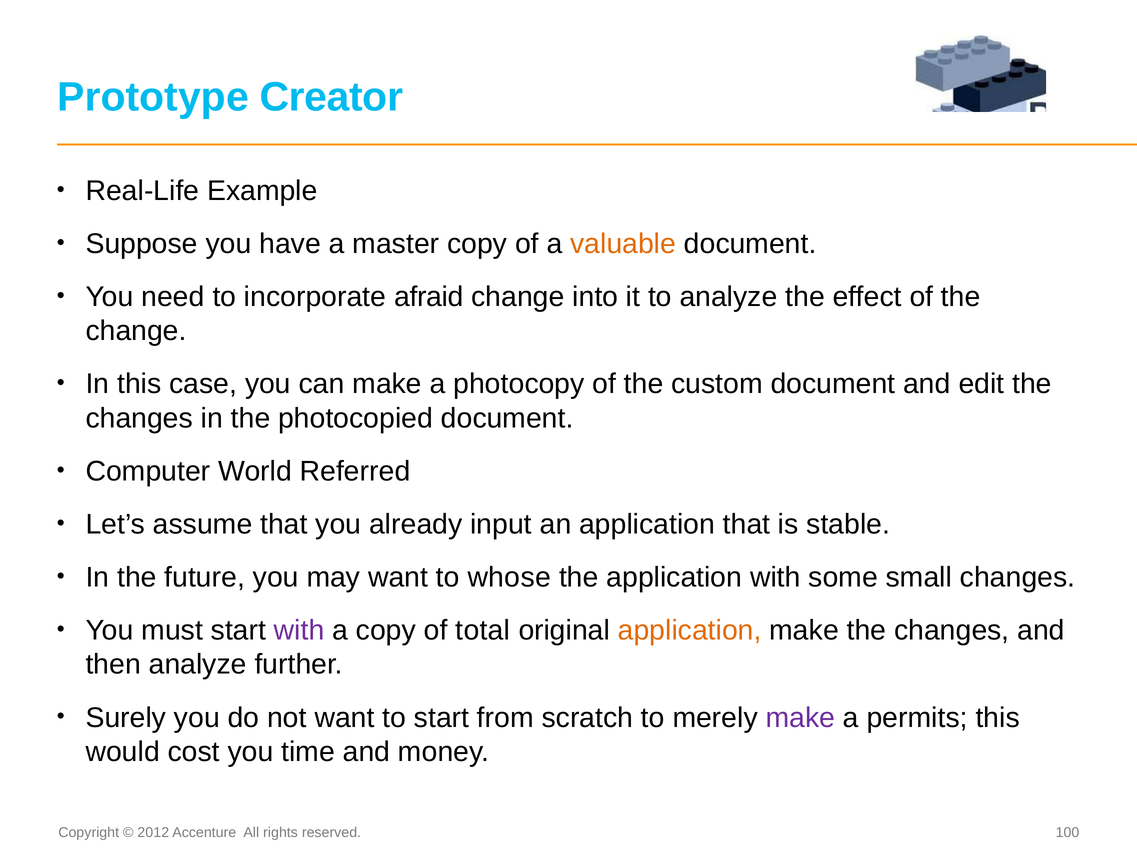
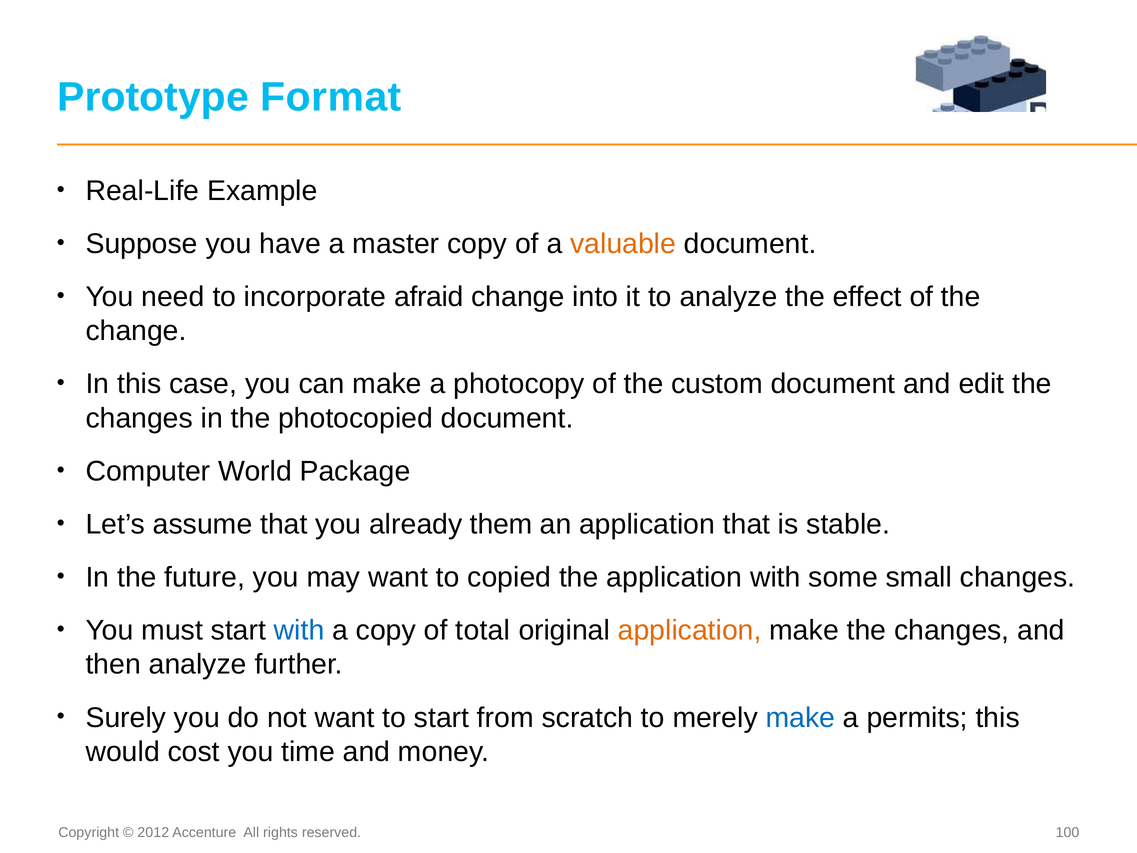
Creator: Creator -> Format (331, 97)
Referred: Referred -> Package (355, 471)
input: input -> them (501, 524)
whose: whose -> copied (509, 577)
with colour: purple -> blue (299, 630)
make colour: purple -> blue (800, 717)
